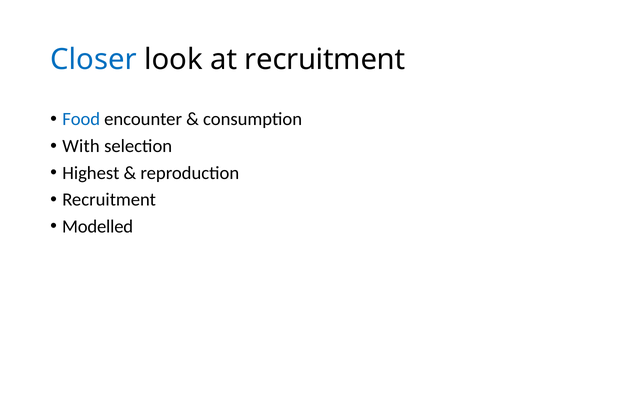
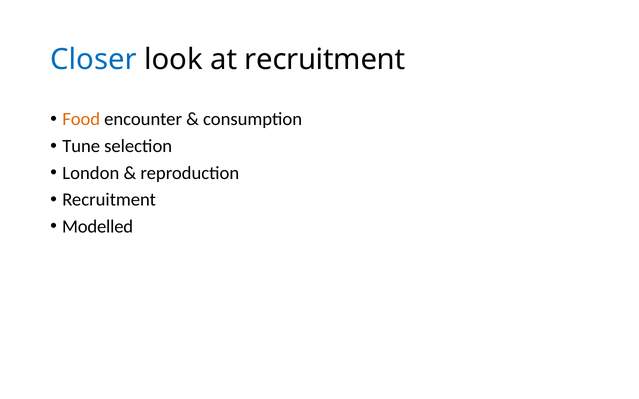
Food colour: blue -> orange (81, 119)
With: With -> Tune (81, 146)
Highest: Highest -> London (91, 173)
